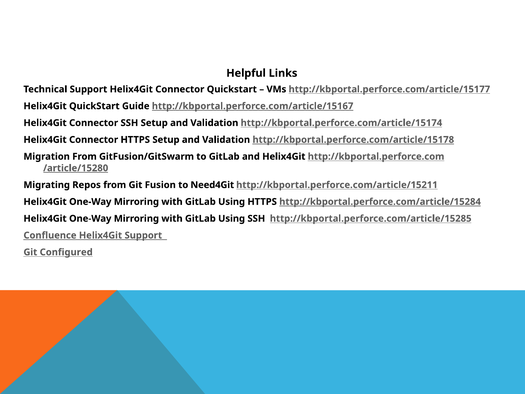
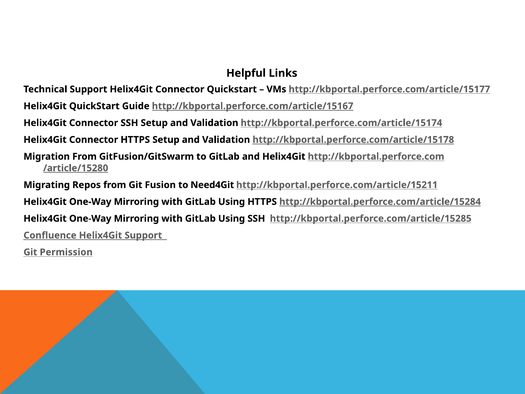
Configured: Configured -> Permission (66, 252)
